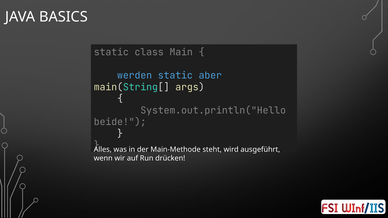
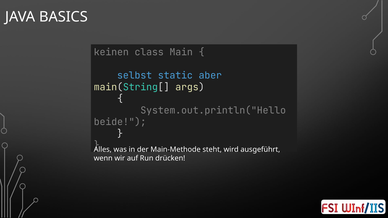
static: static -> keinen (111, 52)
werden: werden -> selbst (135, 76)
